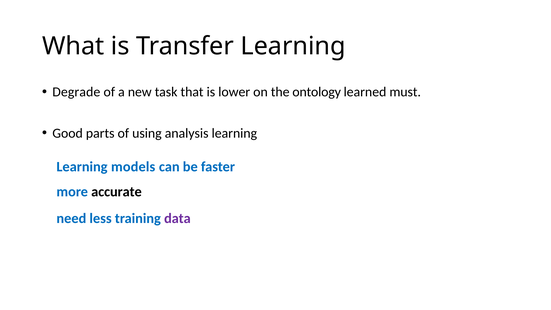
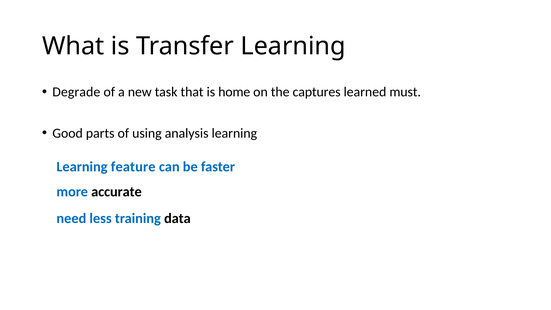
lower: lower -> home (234, 92)
ontology: ontology -> captures (317, 92)
models: models -> feature (133, 167)
data colour: purple -> black (177, 218)
